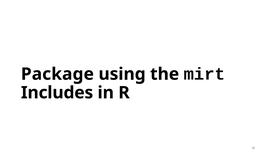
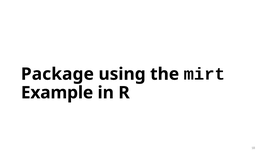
Includes: Includes -> Example (57, 93)
